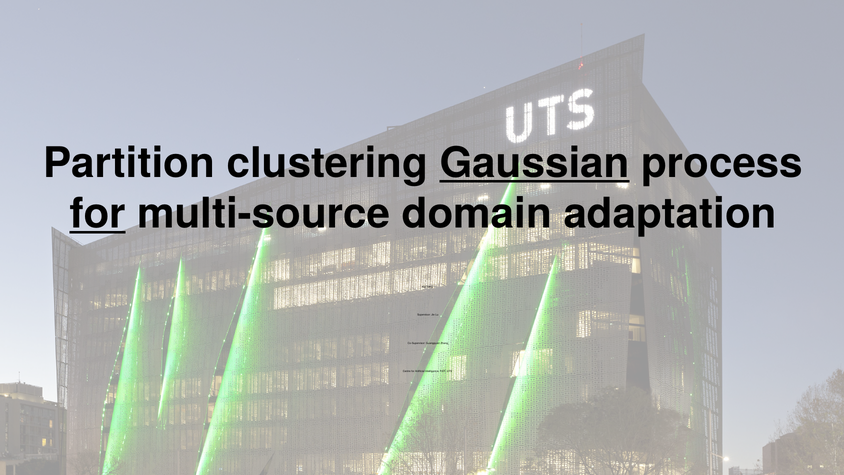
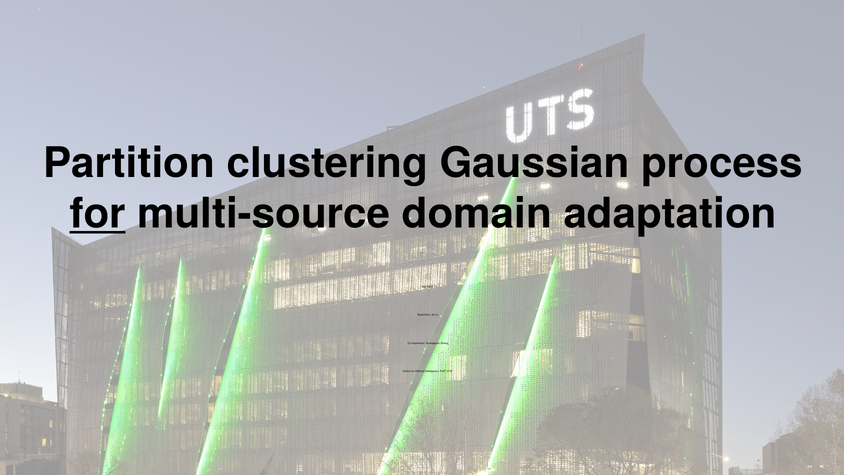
Gaussian underline: present -> none (535, 163)
